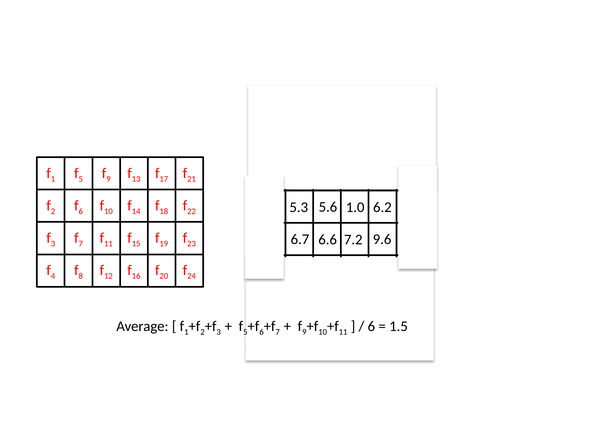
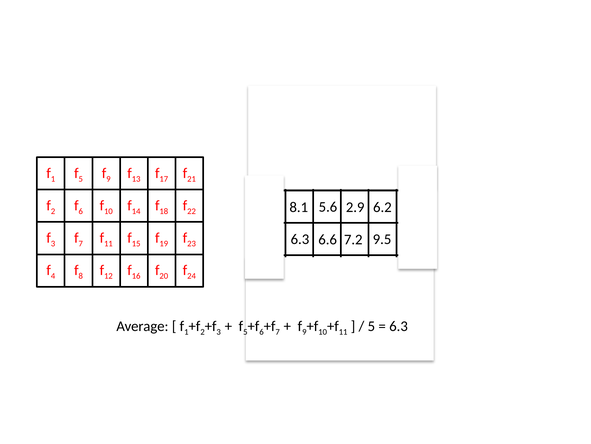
5.3: 5.3 -> 8.1 (299, 207)
1.0: 1.0 -> 2.9 (355, 207)
6.7: 6.7 -> 6.3 (300, 239)
9.6: 9.6 -> 9.5 (382, 239)
6: 6 -> 5 (371, 326)
1.5: 1.5 -> 6.3 (399, 326)
